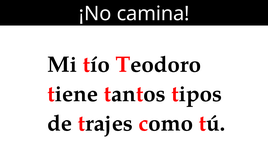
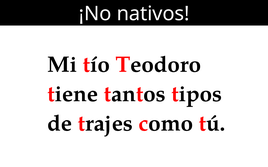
camina: camina -> nativos (153, 14)
